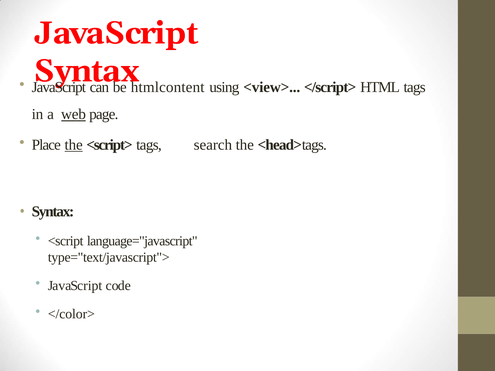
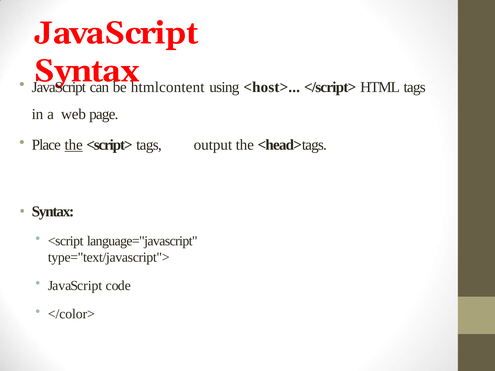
<view>: <view> -> <host> (272, 87)
web underline: present -> none (73, 114)
search: search -> output (213, 145)
